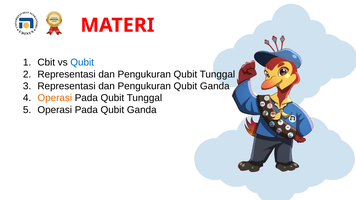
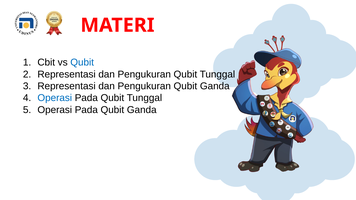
Operasi colour: orange -> blue (55, 98)
